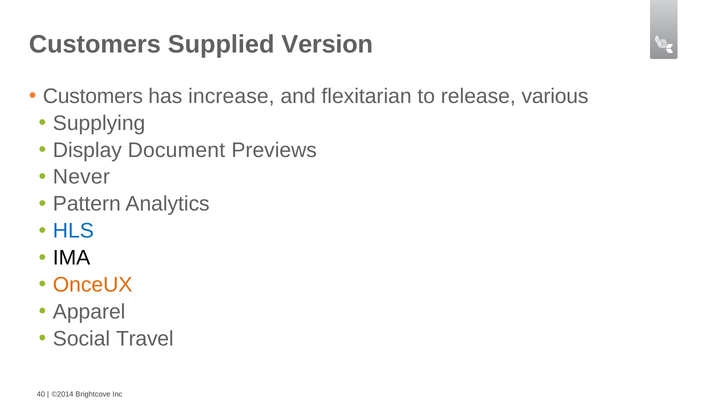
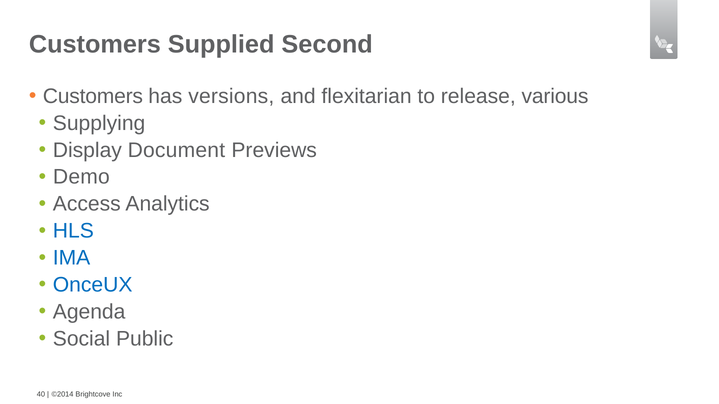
Version: Version -> Second (327, 44)
increase: increase -> versions (231, 97)
Never: Never -> Demo (81, 177)
Pattern: Pattern -> Access (87, 204)
IMA colour: black -> blue (72, 258)
OnceUX colour: orange -> blue (93, 285)
Apparel: Apparel -> Agenda (89, 312)
Travel: Travel -> Public (145, 339)
